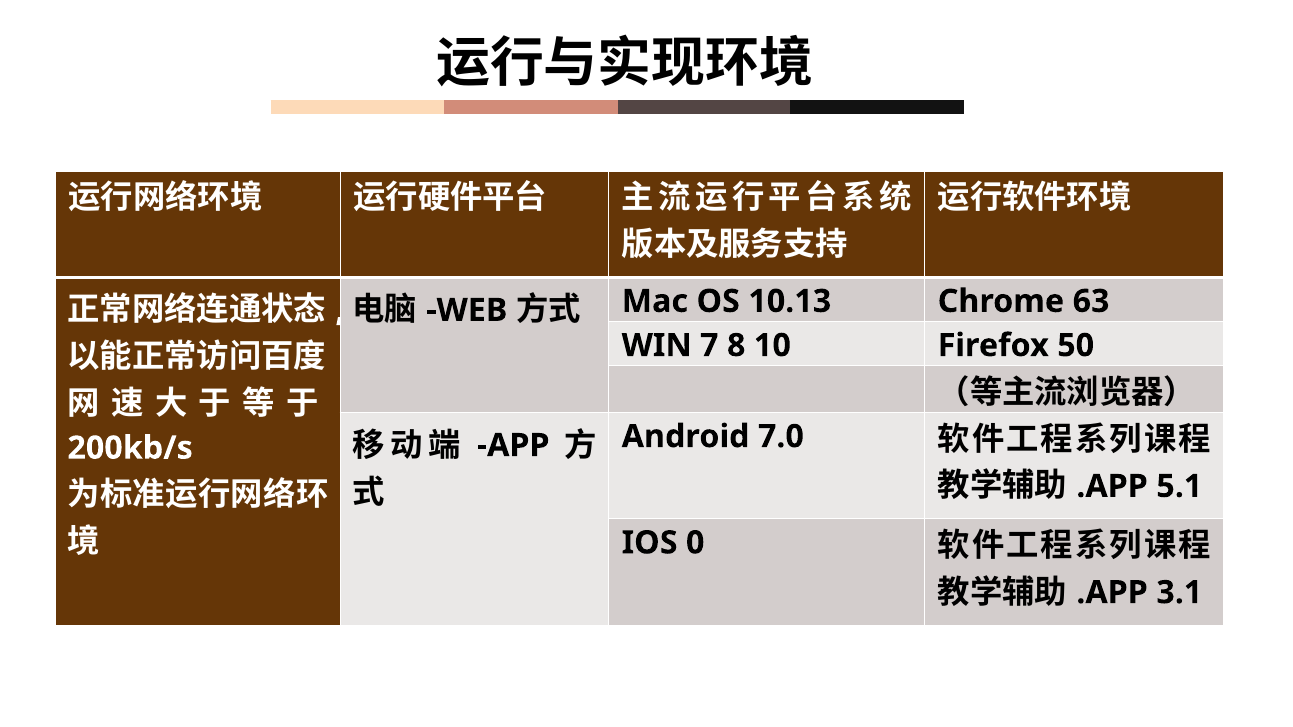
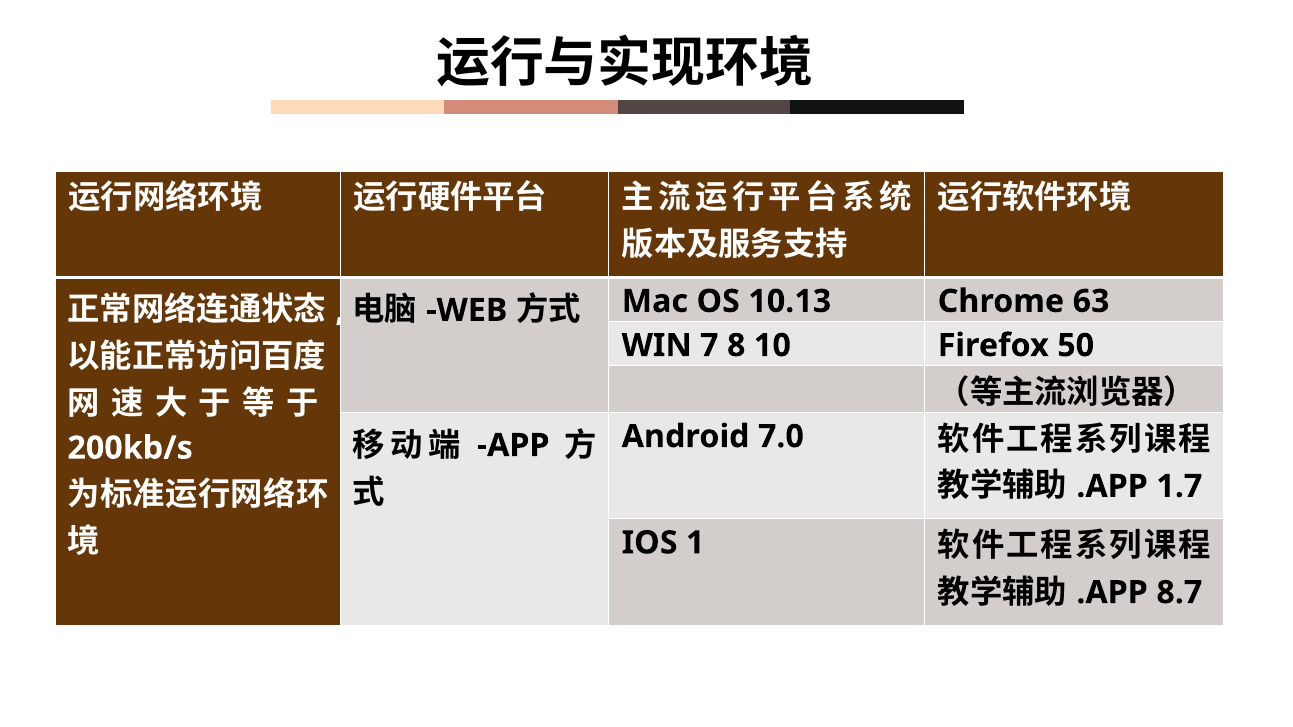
5.1: 5.1 -> 1.7 (1179, 486)
0: 0 -> 1 (695, 543)
3.1: 3.1 -> 8.7 (1179, 593)
